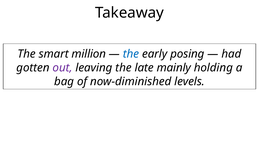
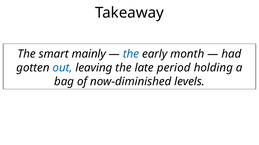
million: million -> mainly (89, 54)
posing: posing -> month (187, 54)
out colour: purple -> blue (63, 68)
mainly: mainly -> period (174, 68)
